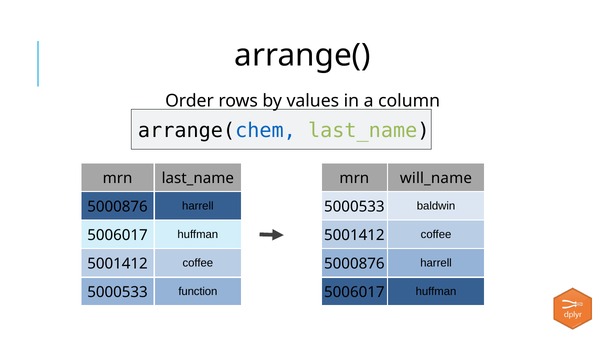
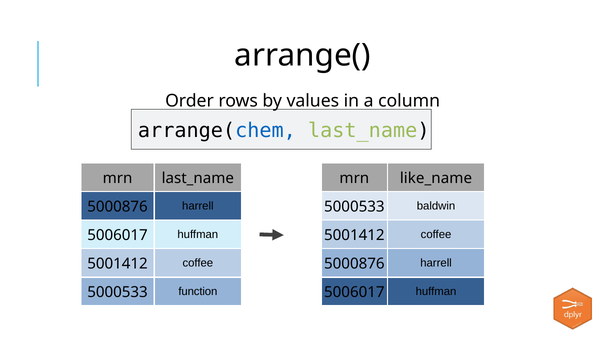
will_name: will_name -> like_name (436, 178)
